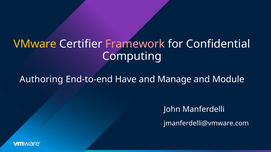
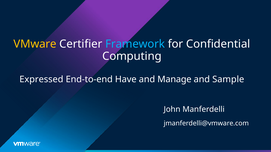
Framework colour: pink -> light blue (135, 44)
Authoring: Authoring -> Expressed (41, 79)
Module: Module -> Sample (228, 79)
